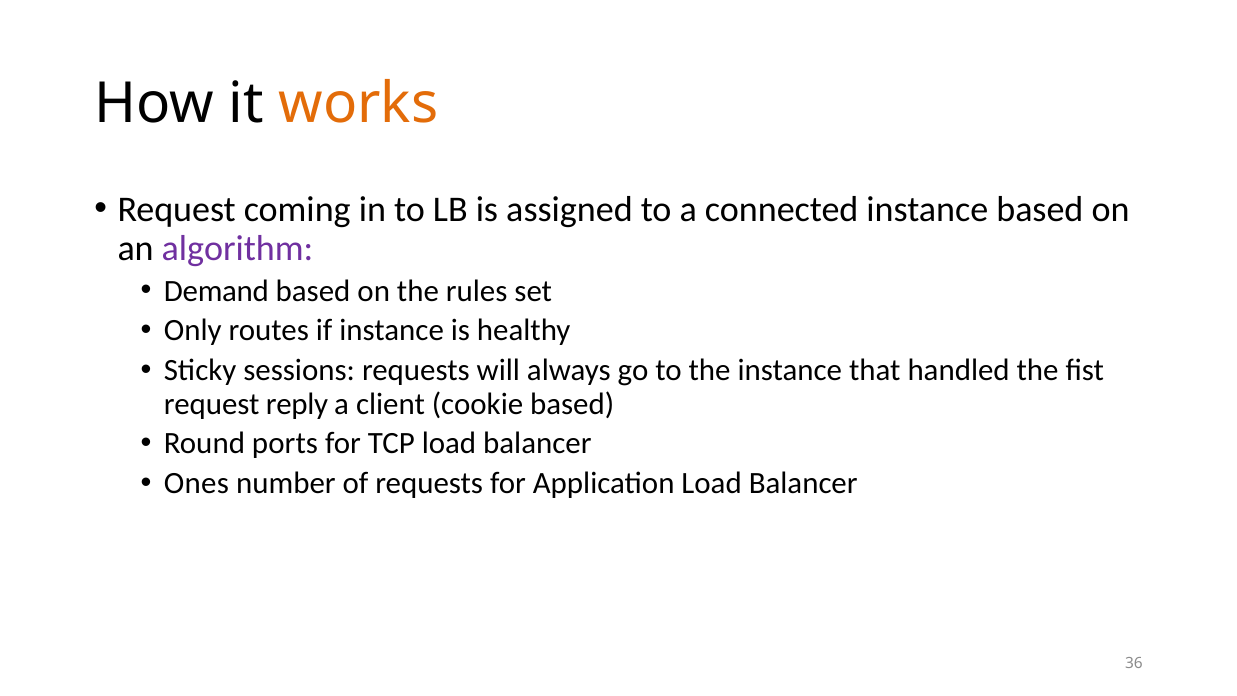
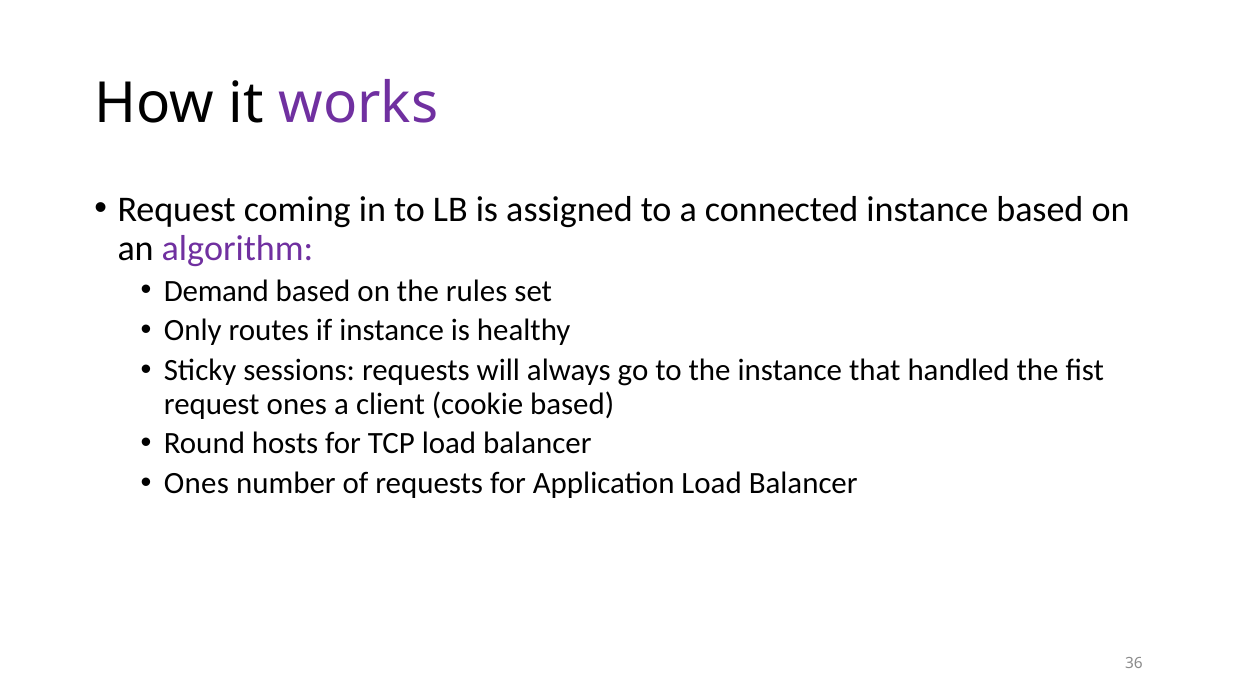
works colour: orange -> purple (358, 104)
request reply: reply -> ones (297, 404)
ports: ports -> hosts (285, 444)
